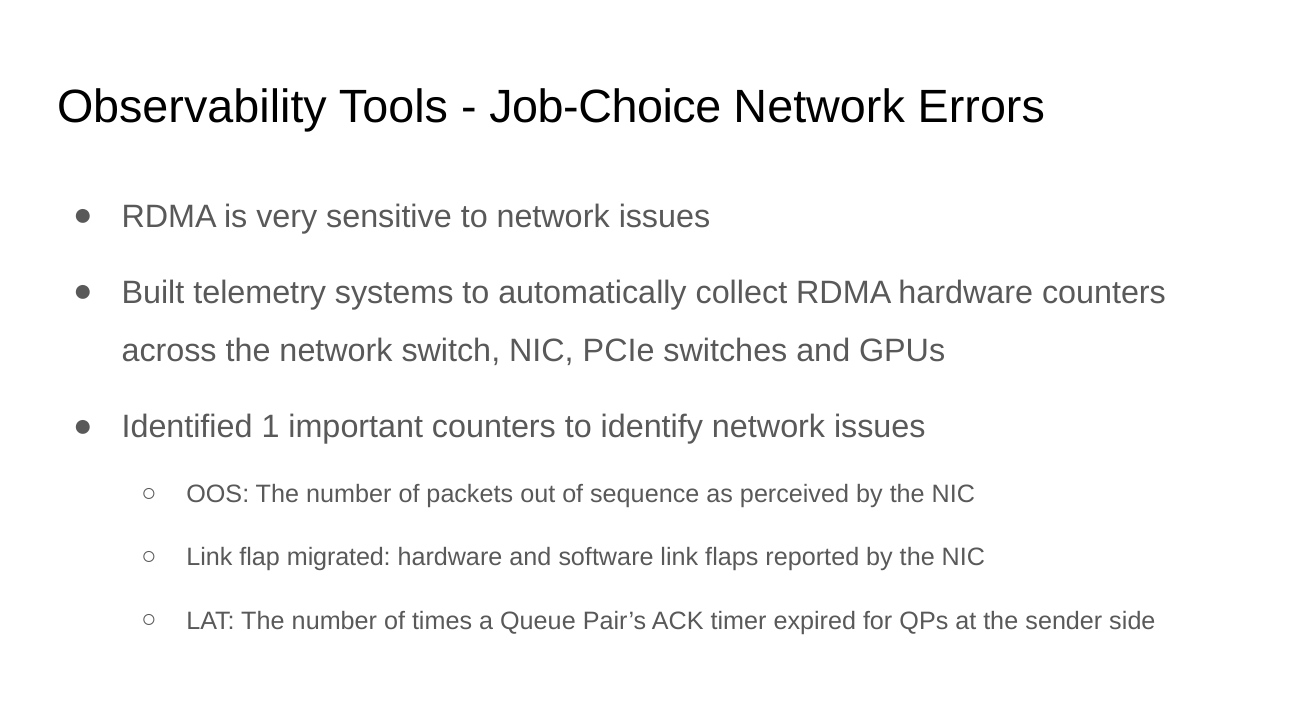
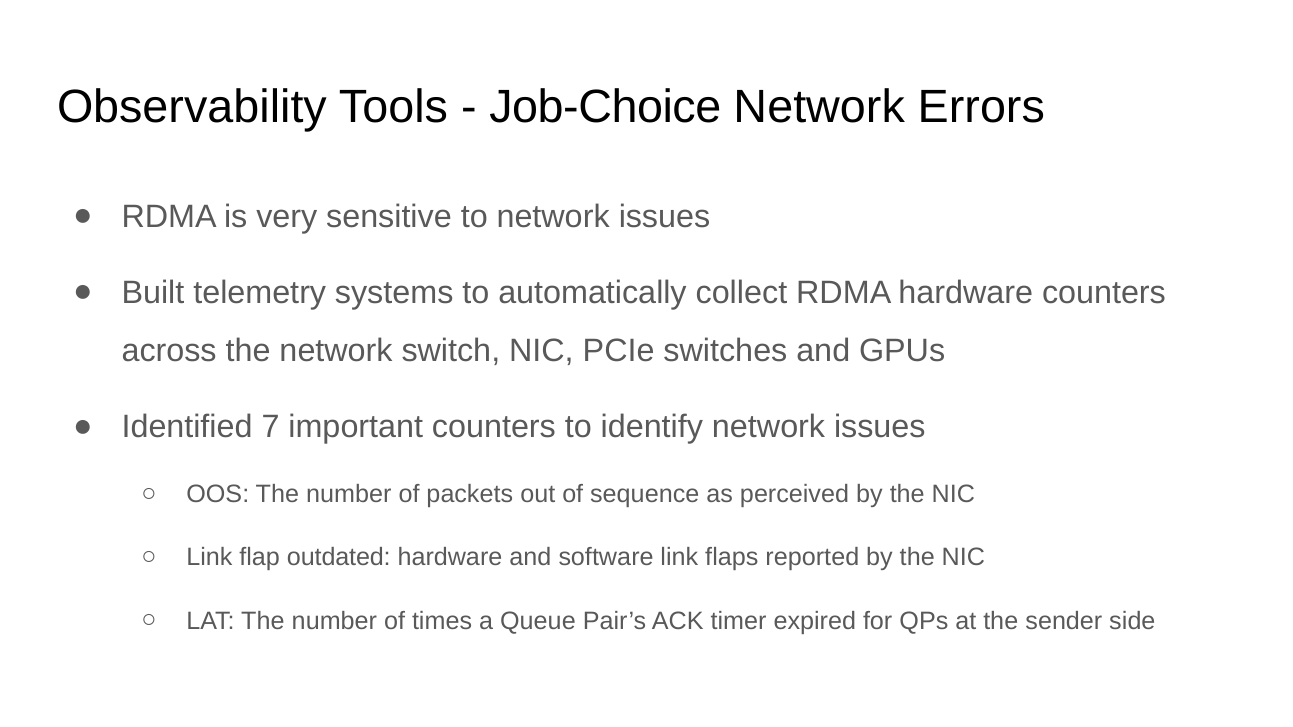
1: 1 -> 7 (271, 427)
migrated: migrated -> outdated (339, 558)
